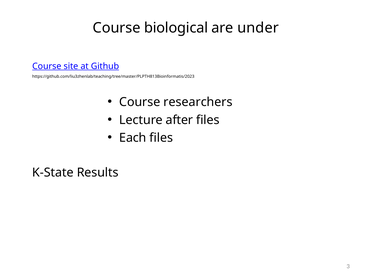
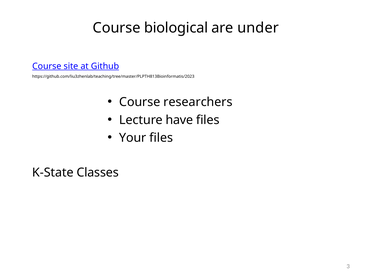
after: after -> have (179, 120)
Each: Each -> Your (133, 138)
Results: Results -> Classes (98, 172)
